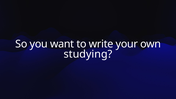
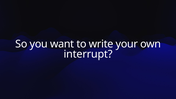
studying: studying -> interrupt (88, 54)
